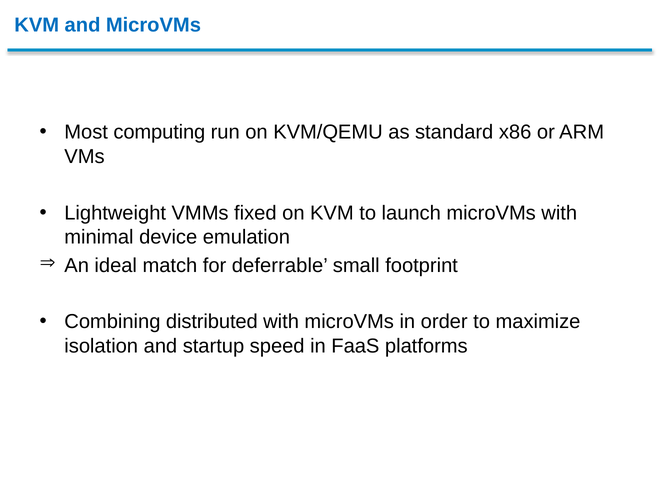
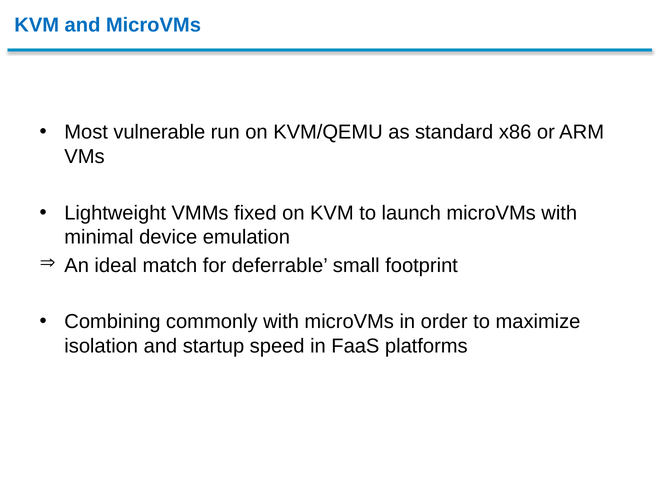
computing: computing -> vulnerable (159, 132)
distributed: distributed -> commonly (212, 322)
